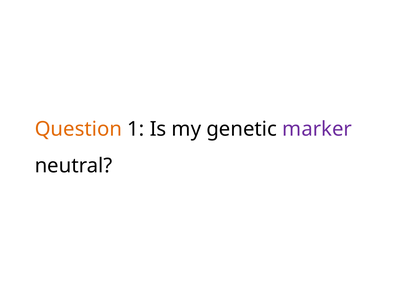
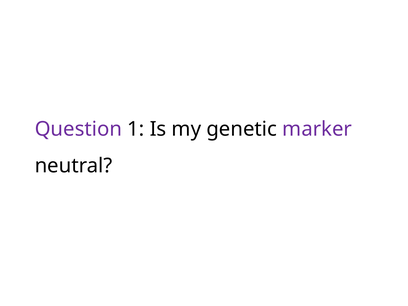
Question colour: orange -> purple (78, 129)
